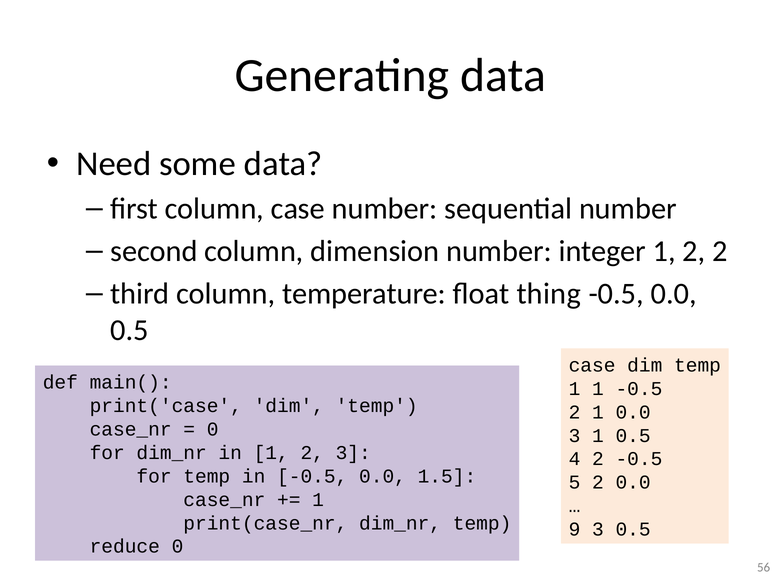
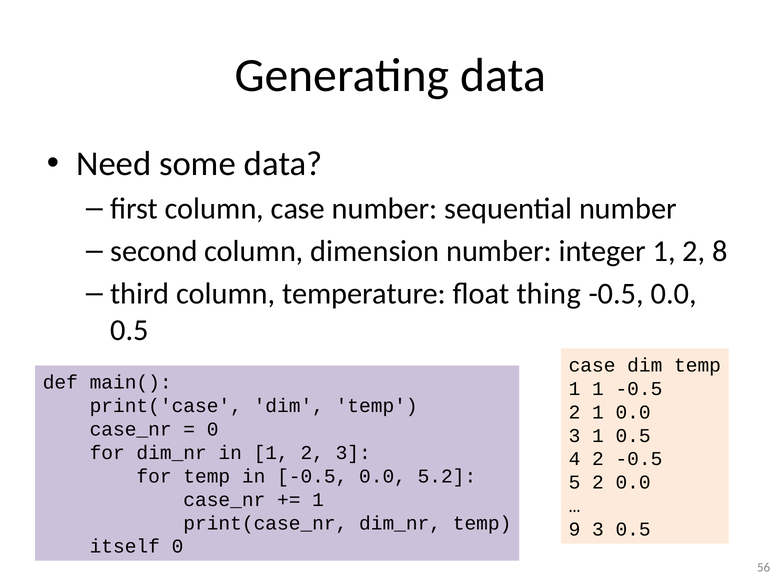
2 2: 2 -> 8 (720, 251)
1.5: 1.5 -> 5.2 (447, 476)
reduce: reduce -> itself (125, 546)
